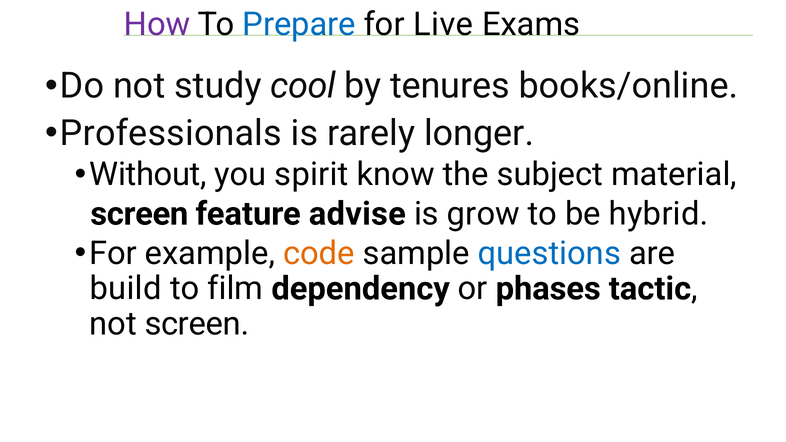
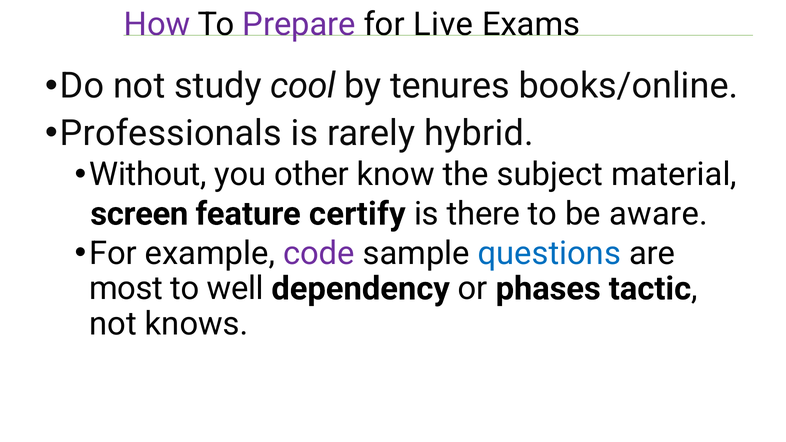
Prepare colour: blue -> purple (299, 24)
longer: longer -> hybrid (479, 133)
spirit: spirit -> other (312, 174)
advise: advise -> certify (357, 214)
grow: grow -> there (484, 214)
hybrid: hybrid -> aware (659, 214)
code colour: orange -> purple (319, 253)
build: build -> most (126, 289)
film: film -> well (235, 289)
not screen: screen -> knows (197, 324)
